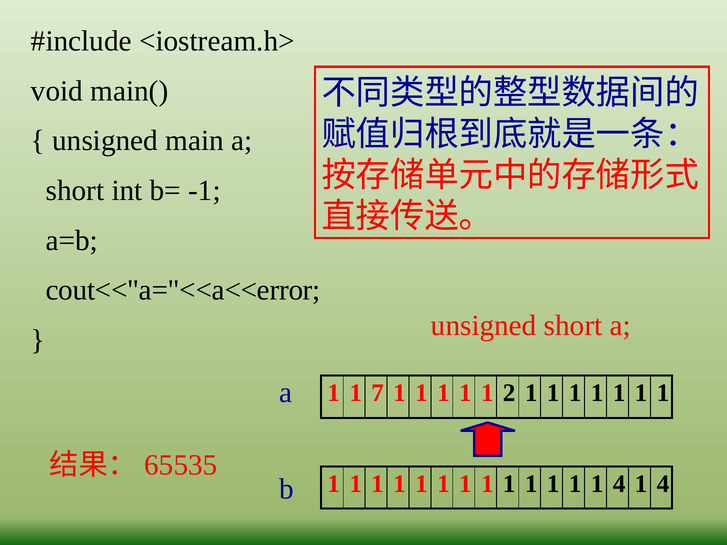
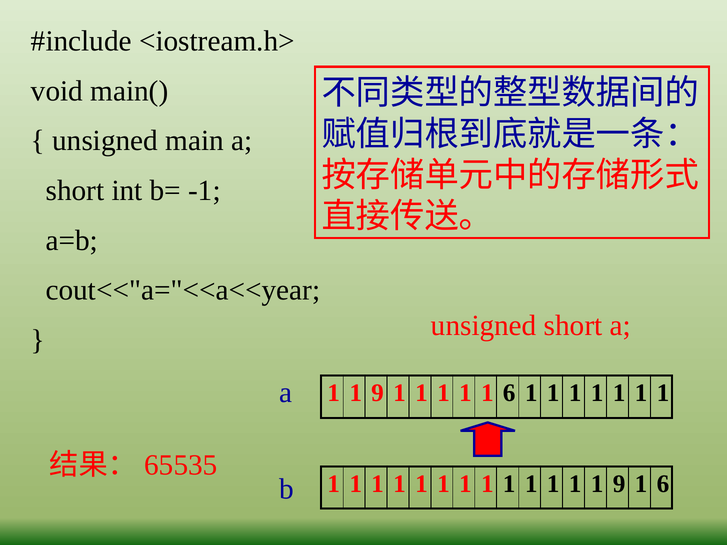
cout<<"a="<<a<<error: cout<<"a="<<a<<error -> cout<<"a="<<a<<year (183, 290)
7: 7 -> 9 (378, 393)
1 1 2: 2 -> 6 (509, 393)
1 1 1 4: 4 -> 9 (619, 484)
4: 4 -> 6 (663, 484)
